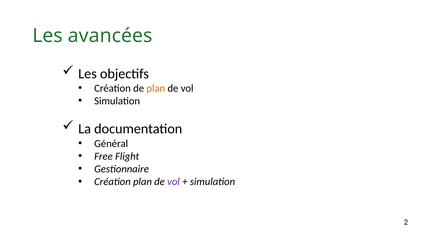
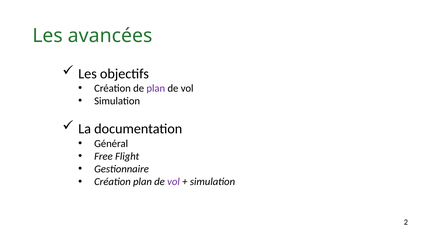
plan colour: orange -> purple (156, 88)
